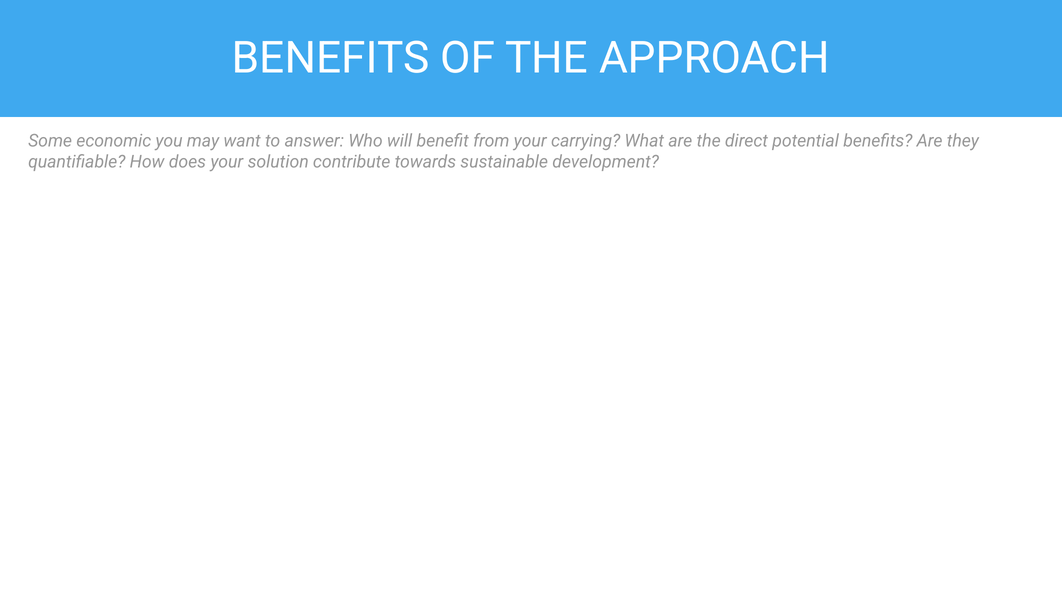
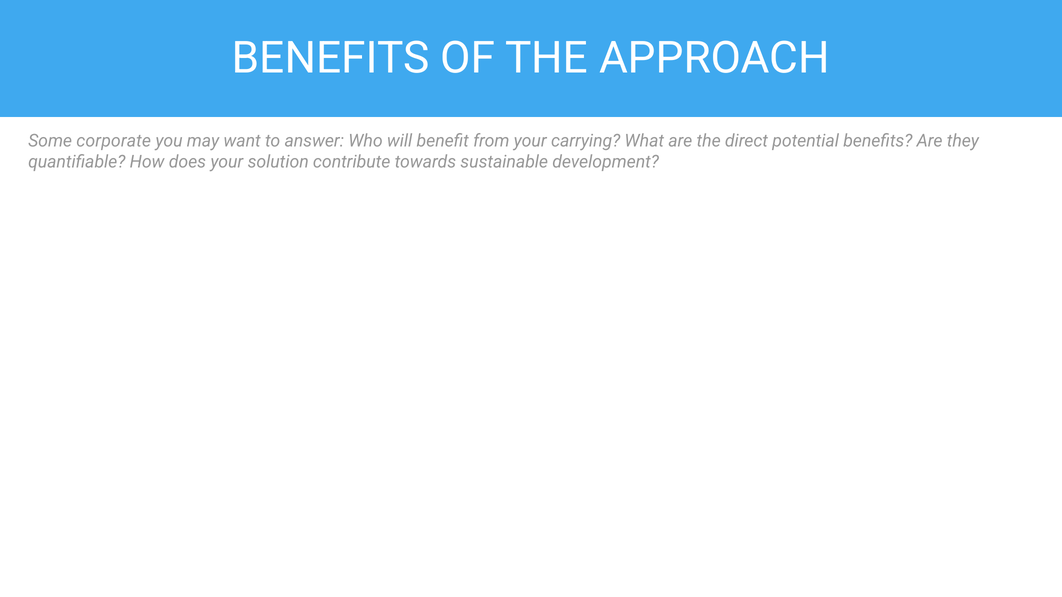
economic: economic -> corporate (114, 141)
